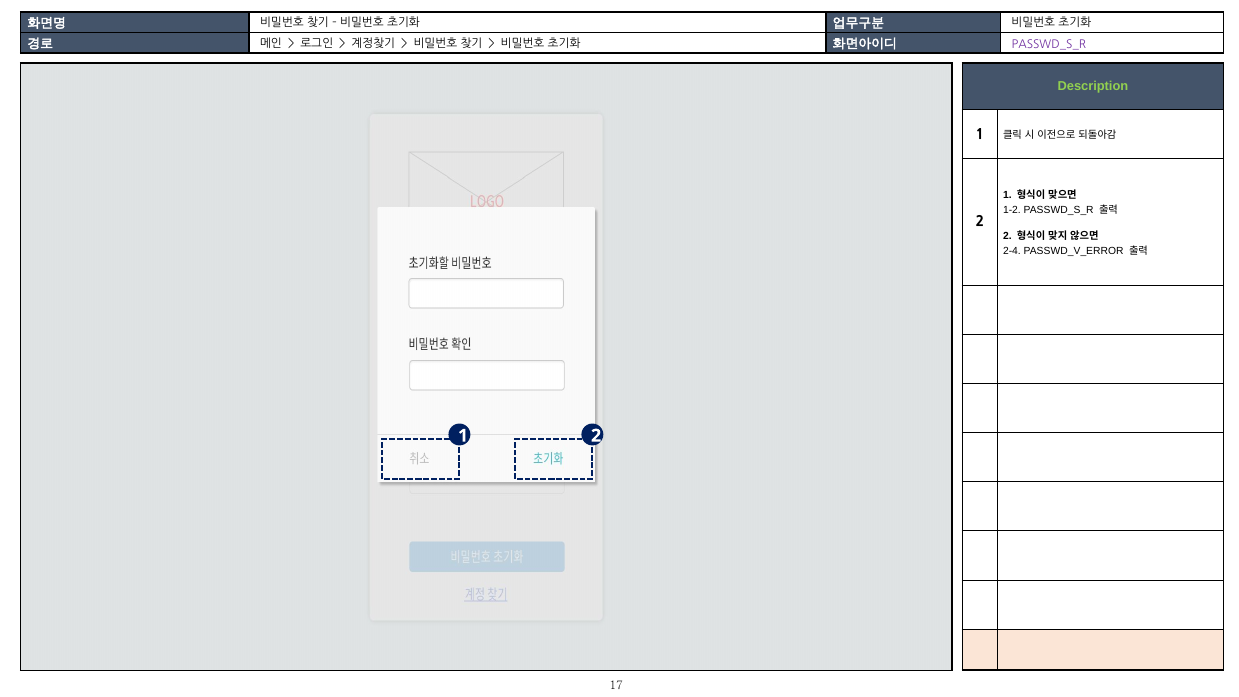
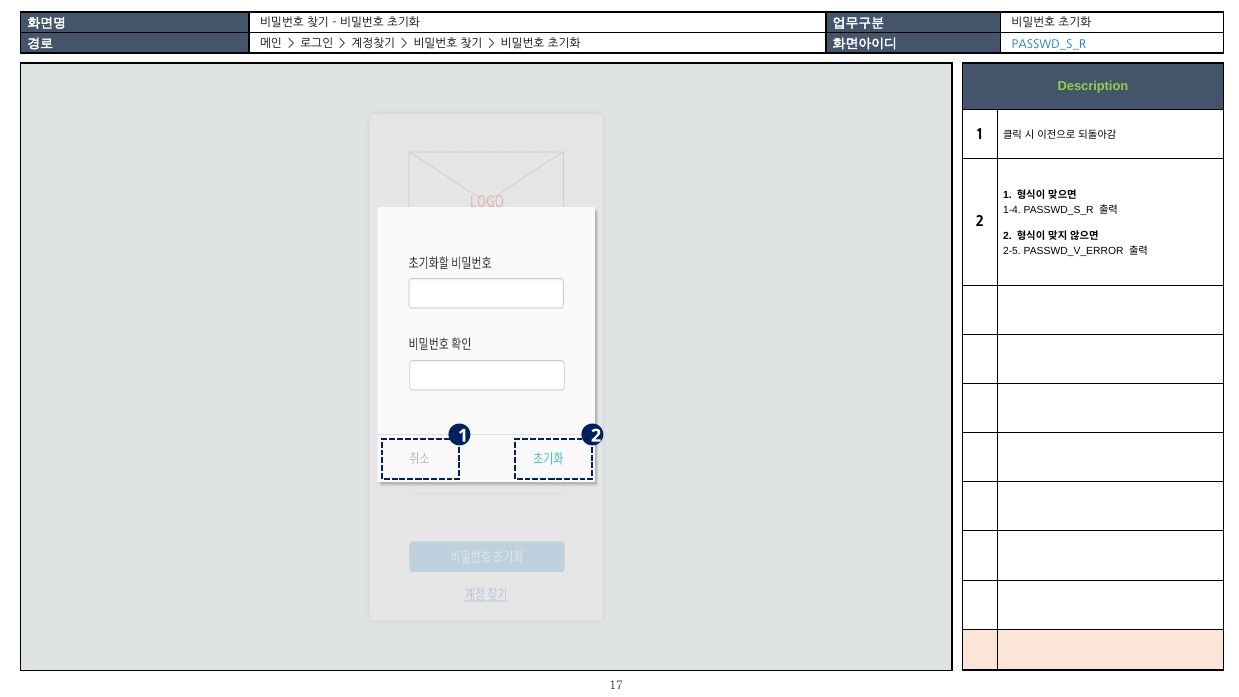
PASSWD_S_R colour: purple -> blue (1049, 44)
1-2: 1-2 -> 1-4 (1012, 210)
2-4: 2-4 -> 2-5 (1012, 251)
